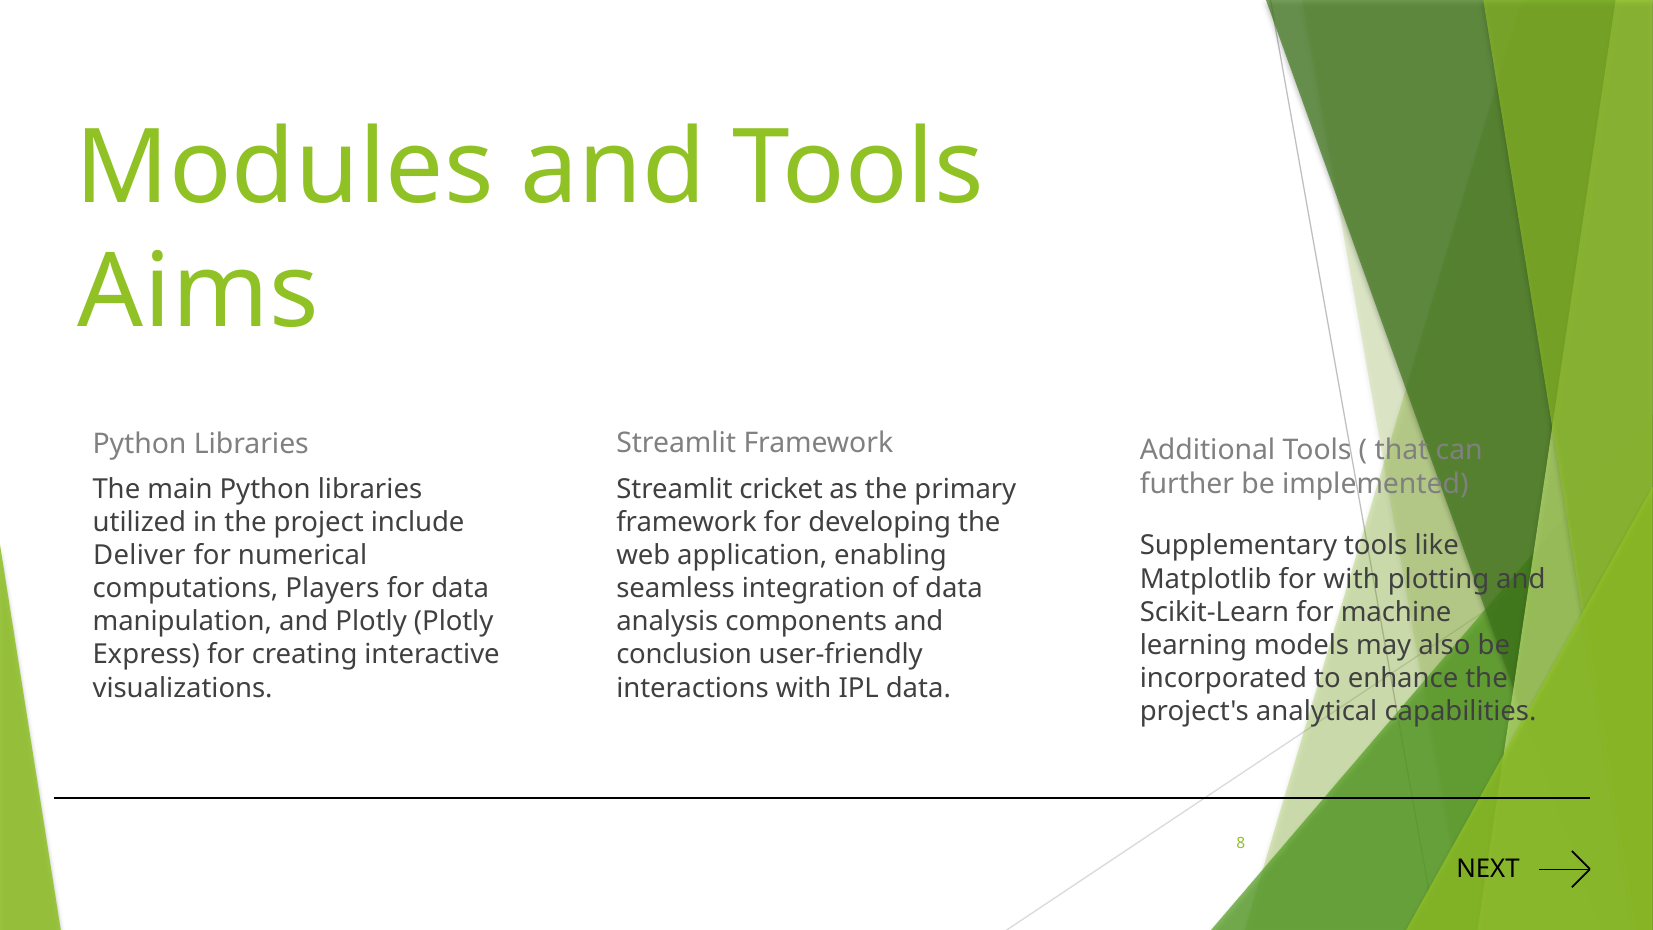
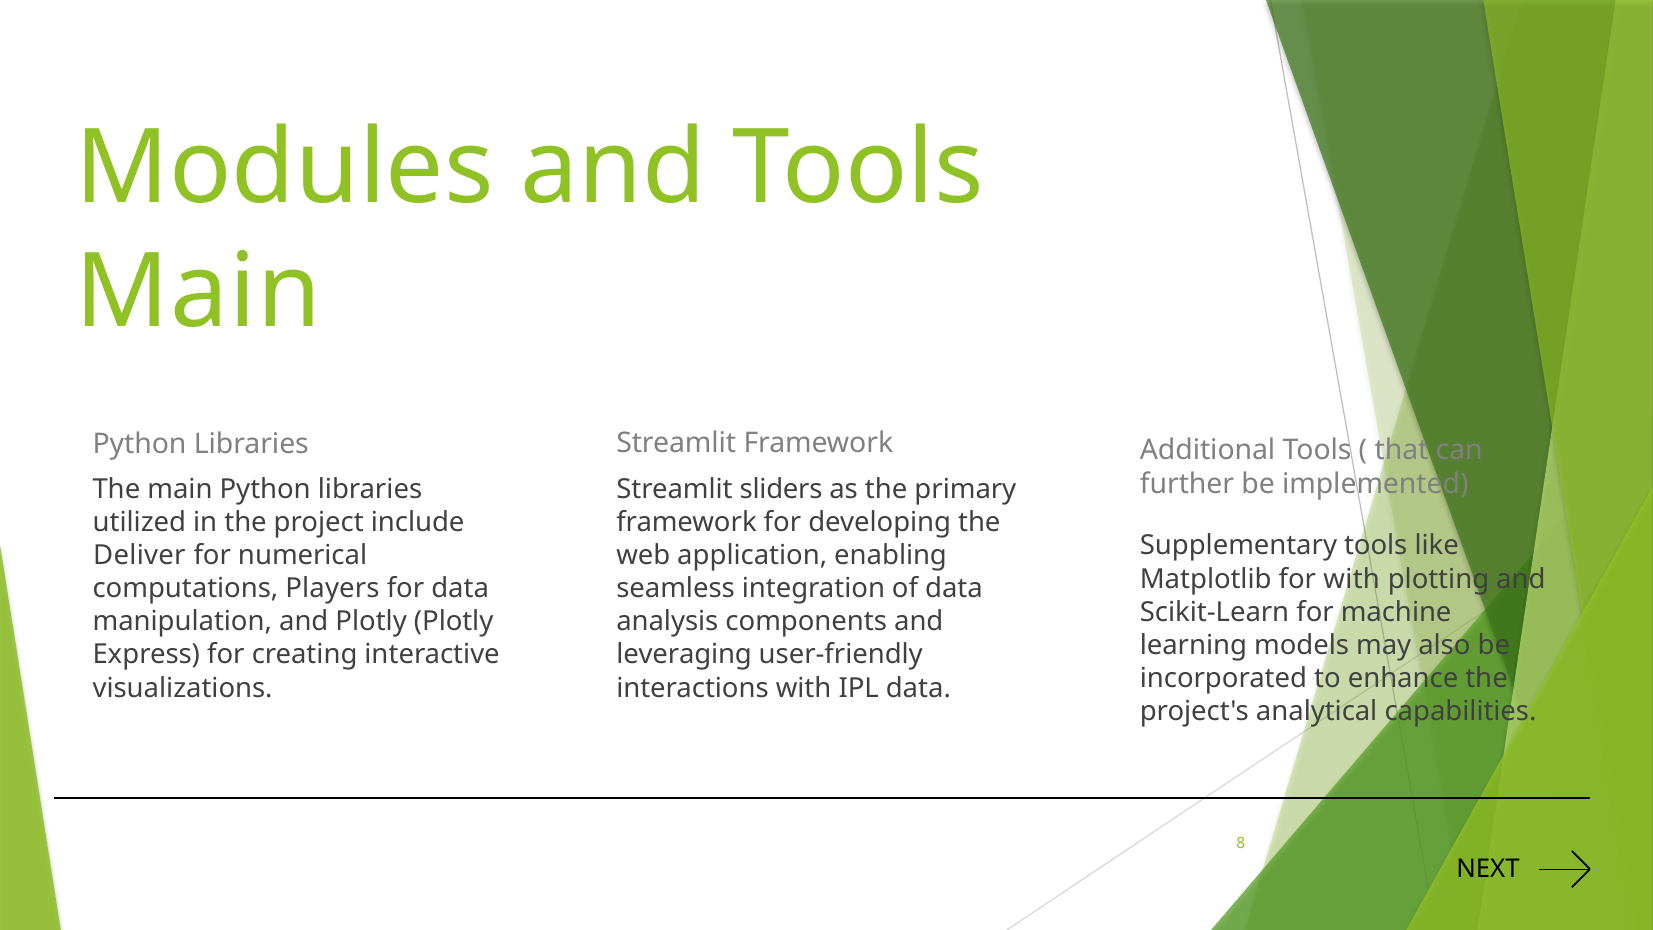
Aims: Aims -> Main (199, 292)
cricket: cricket -> sliders (781, 490)
conclusion: conclusion -> leveraging (684, 655)
